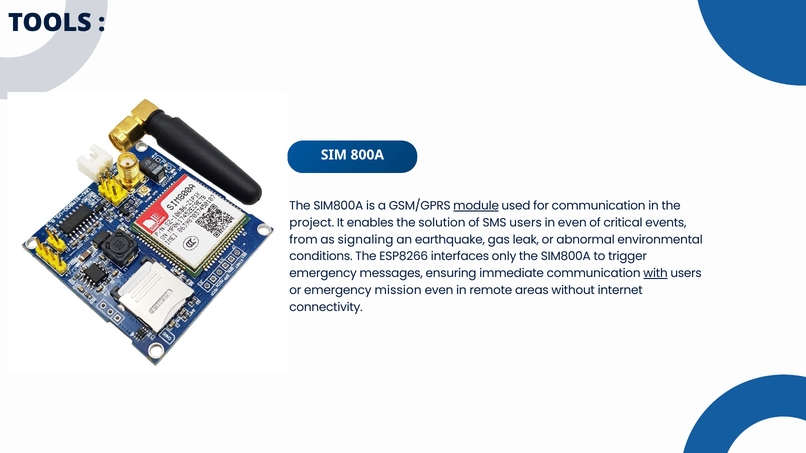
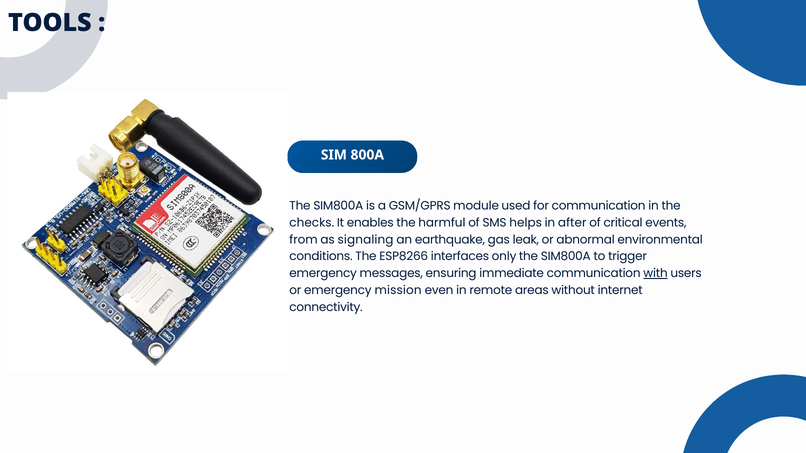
module underline: present -> none (476, 206)
project: project -> checks (312, 223)
solution: solution -> harmful (442, 223)
SMS users: users -> helps (526, 223)
in even: even -> after (572, 223)
